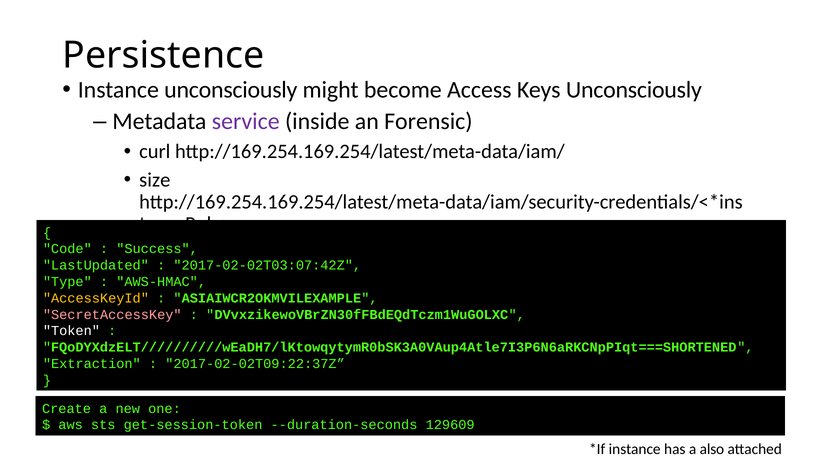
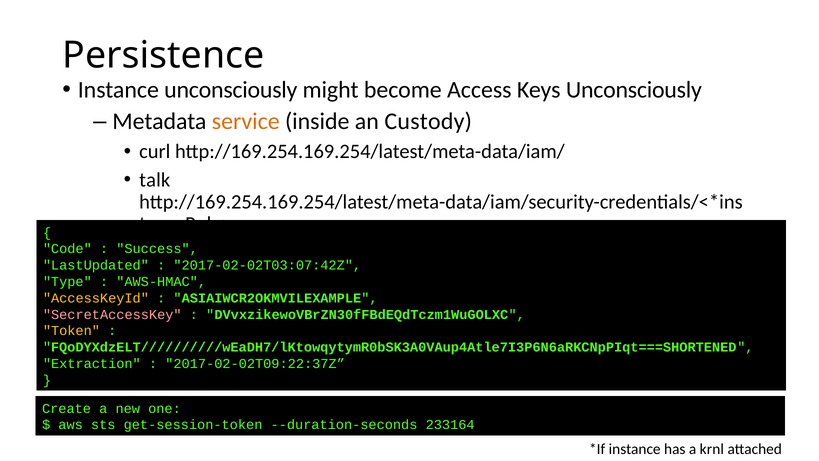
service colour: purple -> orange (246, 121)
Forensic: Forensic -> Custody (428, 121)
size: size -> talk (155, 180)
Token colour: white -> yellow (71, 331)
129609: 129609 -> 233164 (450, 425)
also: also -> krnl (712, 449)
